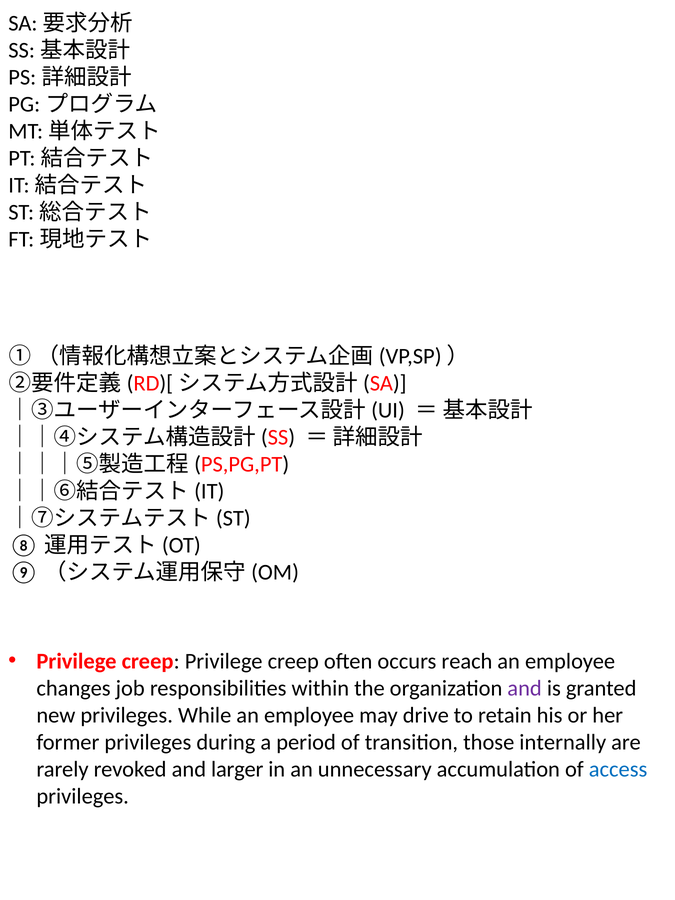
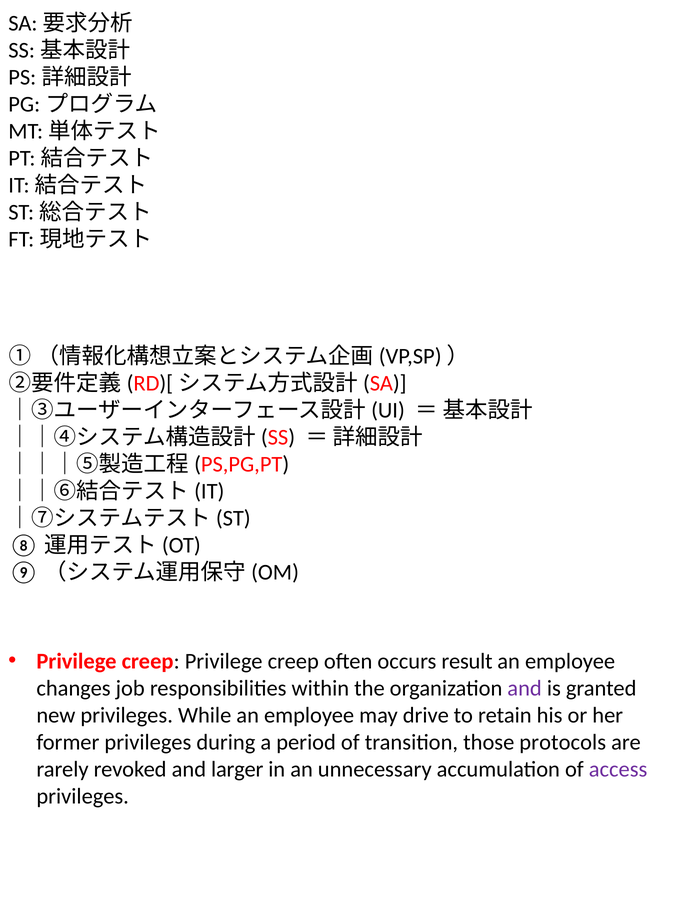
reach: reach -> result (467, 661)
internally: internally -> protocols (563, 742)
access colour: blue -> purple (618, 769)
